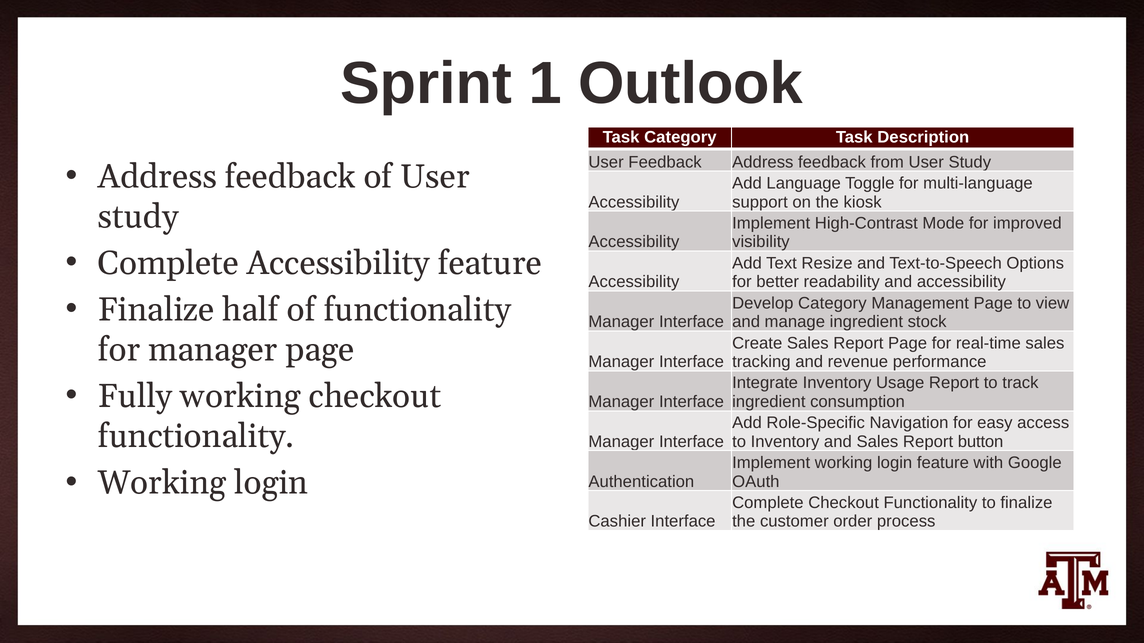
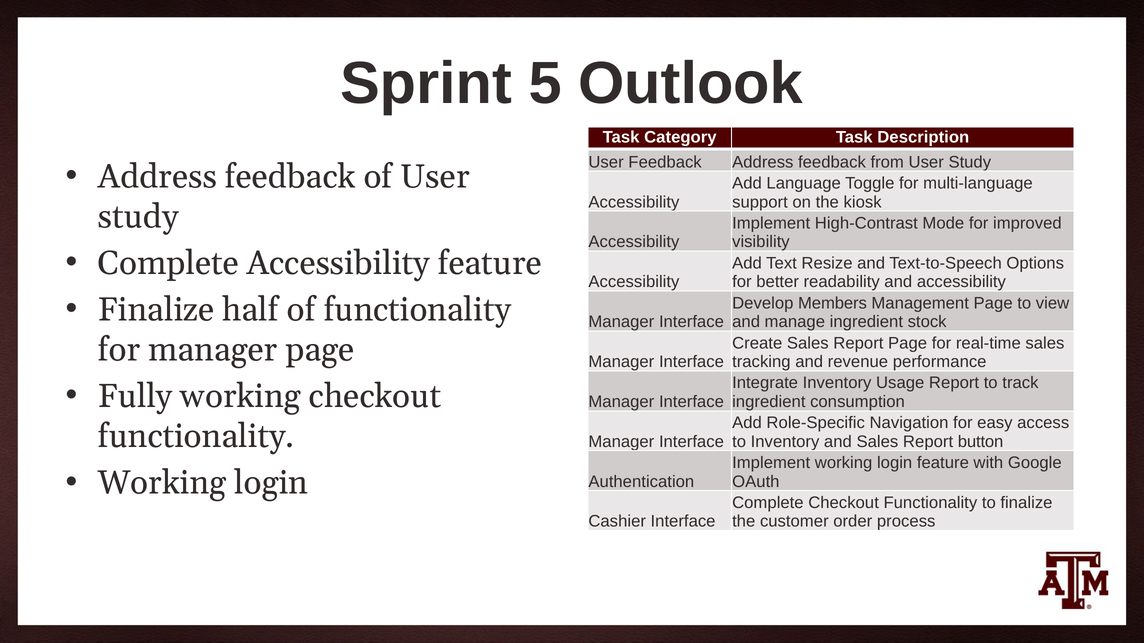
1: 1 -> 5 (545, 84)
Develop Category: Category -> Members (832, 303)
